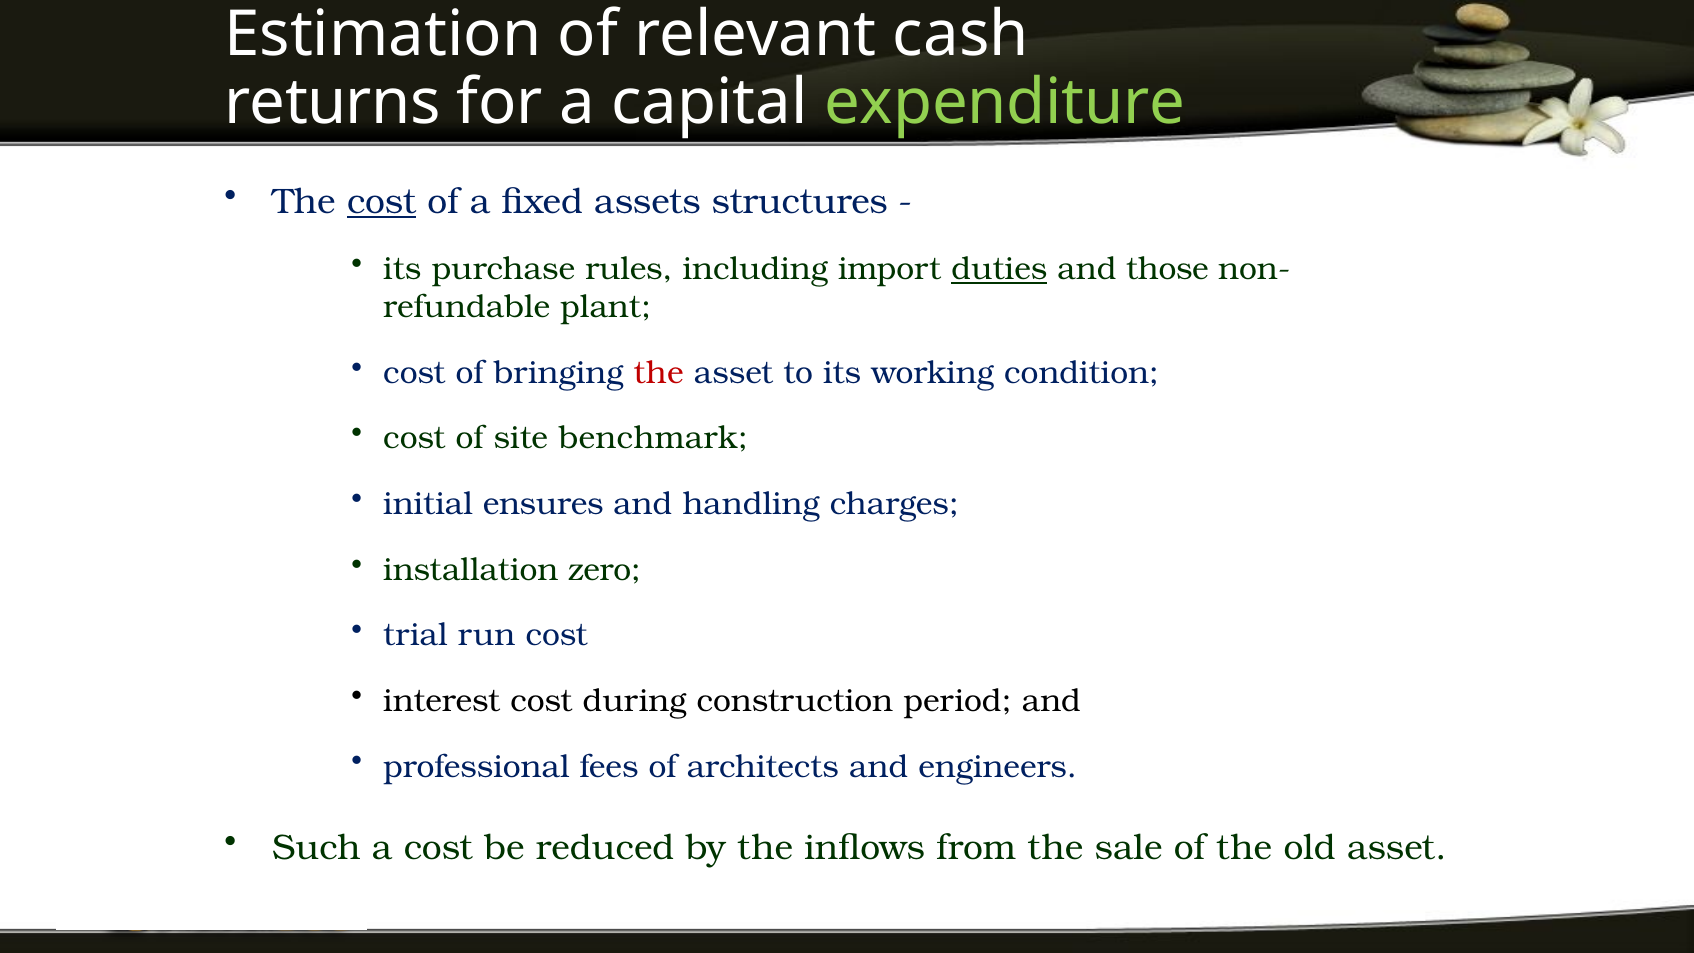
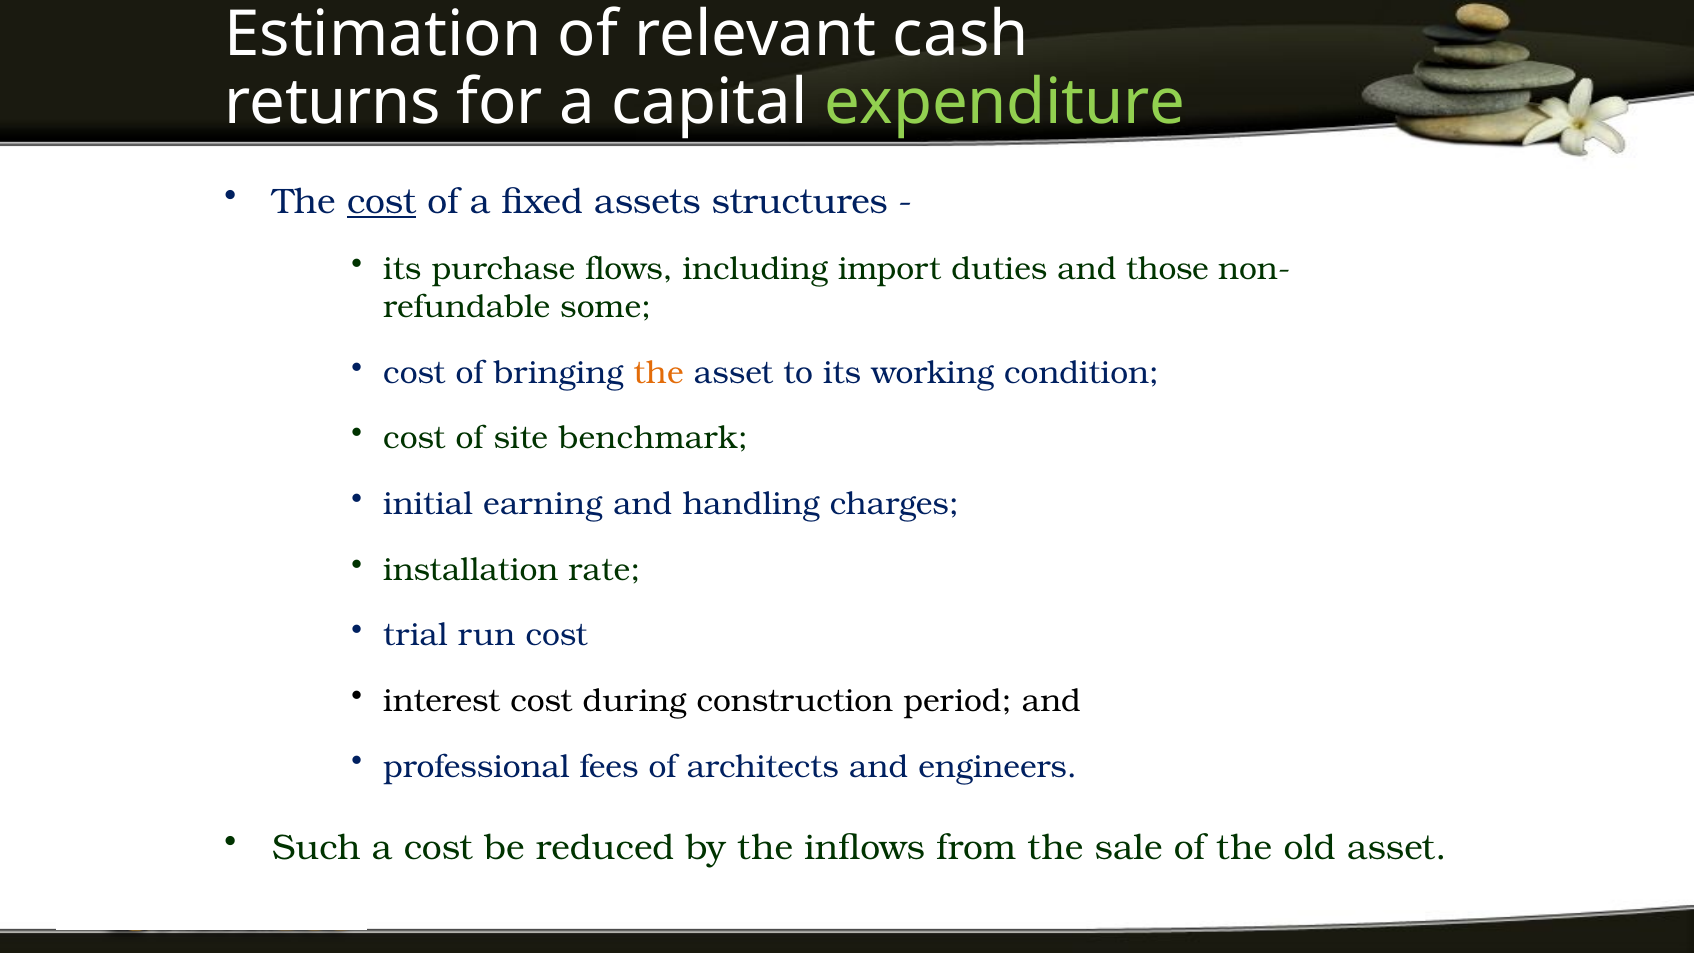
rules: rules -> flows (629, 269)
duties underline: present -> none (999, 269)
plant: plant -> some (606, 307)
the colour: red -> orange (659, 373)
ensures: ensures -> earning (543, 504)
zero: zero -> rate (604, 570)
